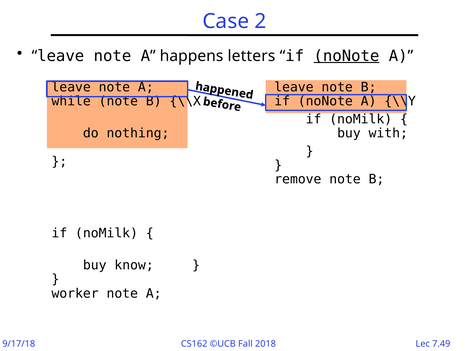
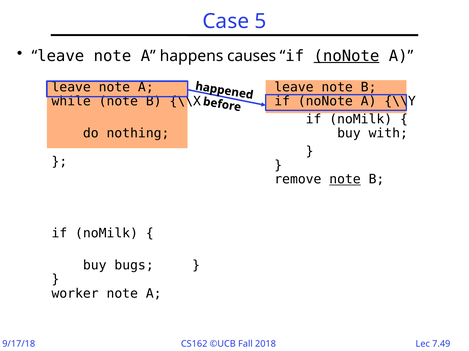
2: 2 -> 5 (260, 21)
letters: letters -> causes (252, 56)
note underline: none -> present (345, 180)
know: know -> bugs (134, 266)
